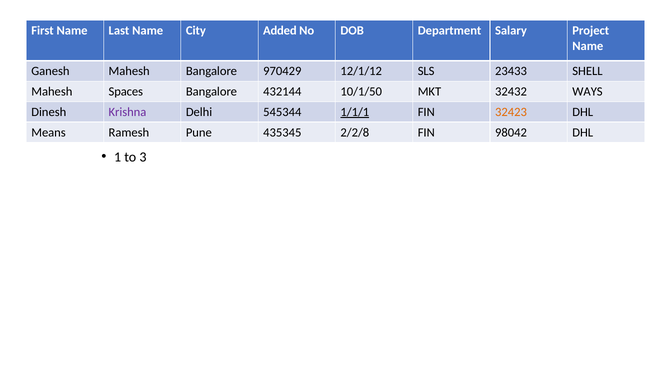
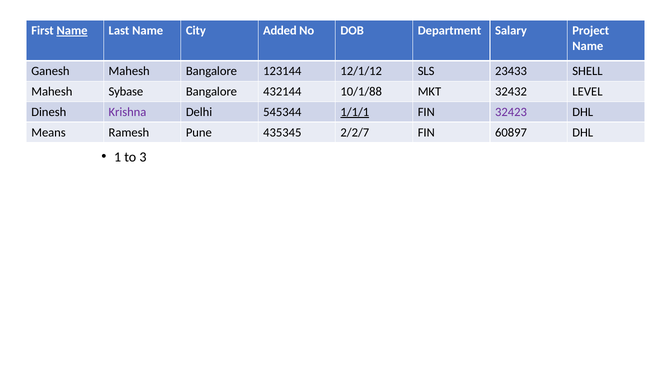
Name underline: none -> present (72, 30)
970429: 970429 -> 123144 (282, 71)
Spaces: Spaces -> Sybase (126, 91)
10/1/50: 10/1/50 -> 10/1/88 (361, 91)
WAYS: WAYS -> LEVEL (587, 91)
32423 colour: orange -> purple (511, 112)
2/2/8: 2/2/8 -> 2/2/7 (355, 132)
98042: 98042 -> 60897 (511, 132)
